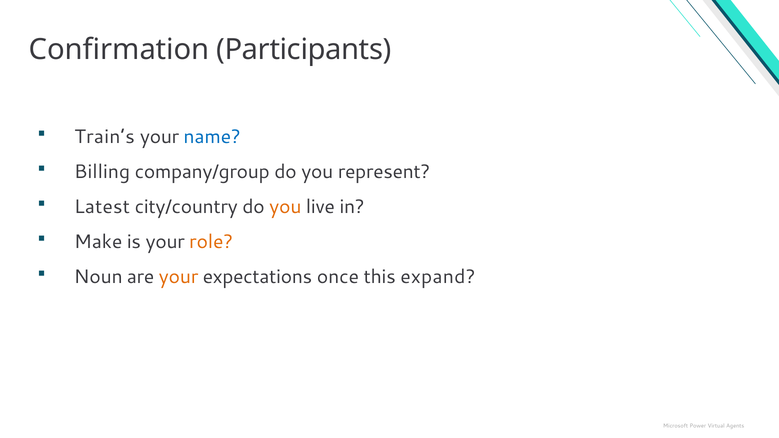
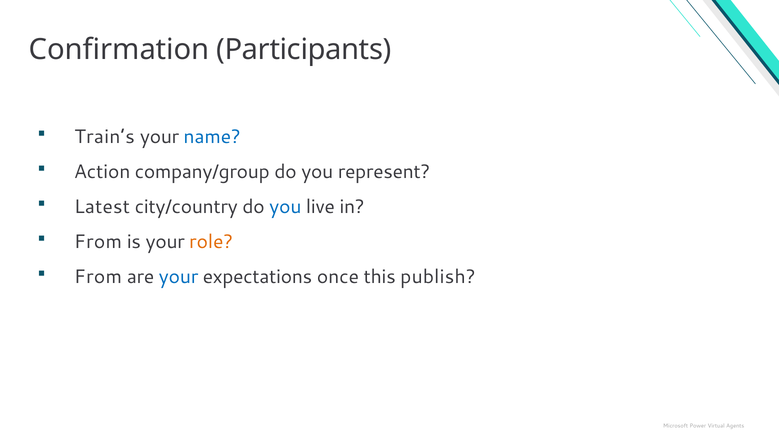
Billing: Billing -> Action (102, 172)
you colour: orange -> blue (285, 207)
Make: Make -> From (98, 242)
Noun: Noun -> From (98, 277)
your colour: orange -> blue (179, 277)
expand: expand -> publish (438, 277)
